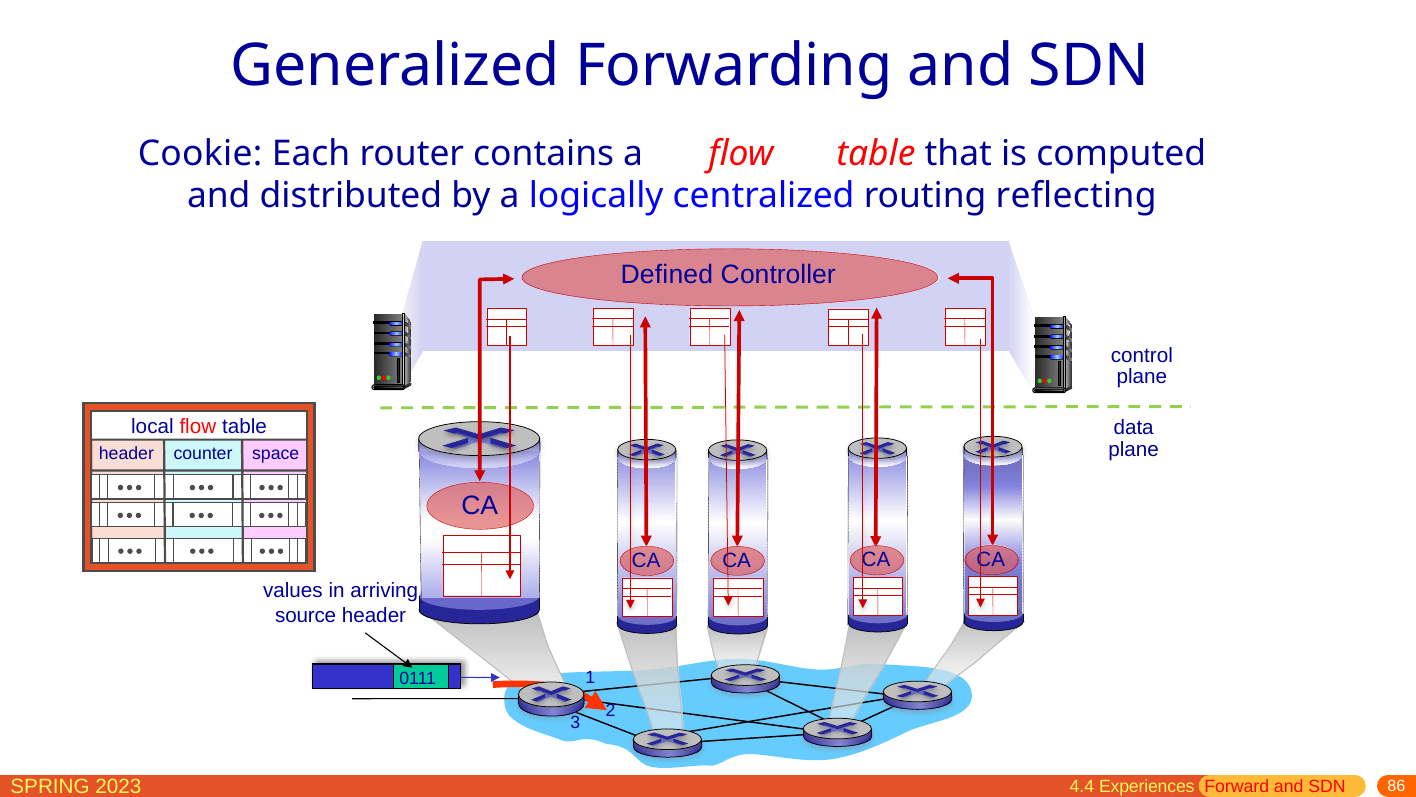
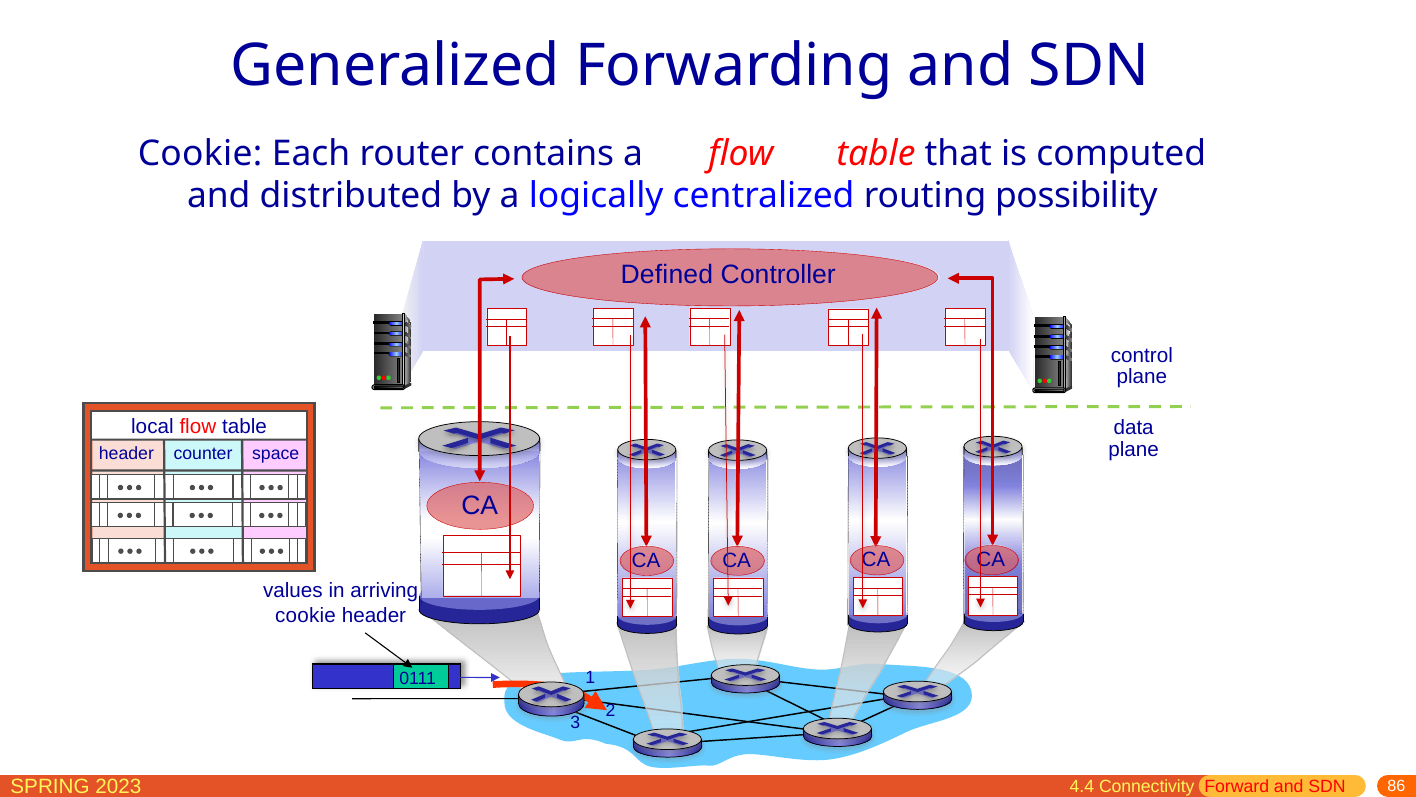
reflecting: reflecting -> possibility (1076, 196)
source: source -> cookie (306, 615)
Experiences: Experiences -> Connectivity (1147, 786)
